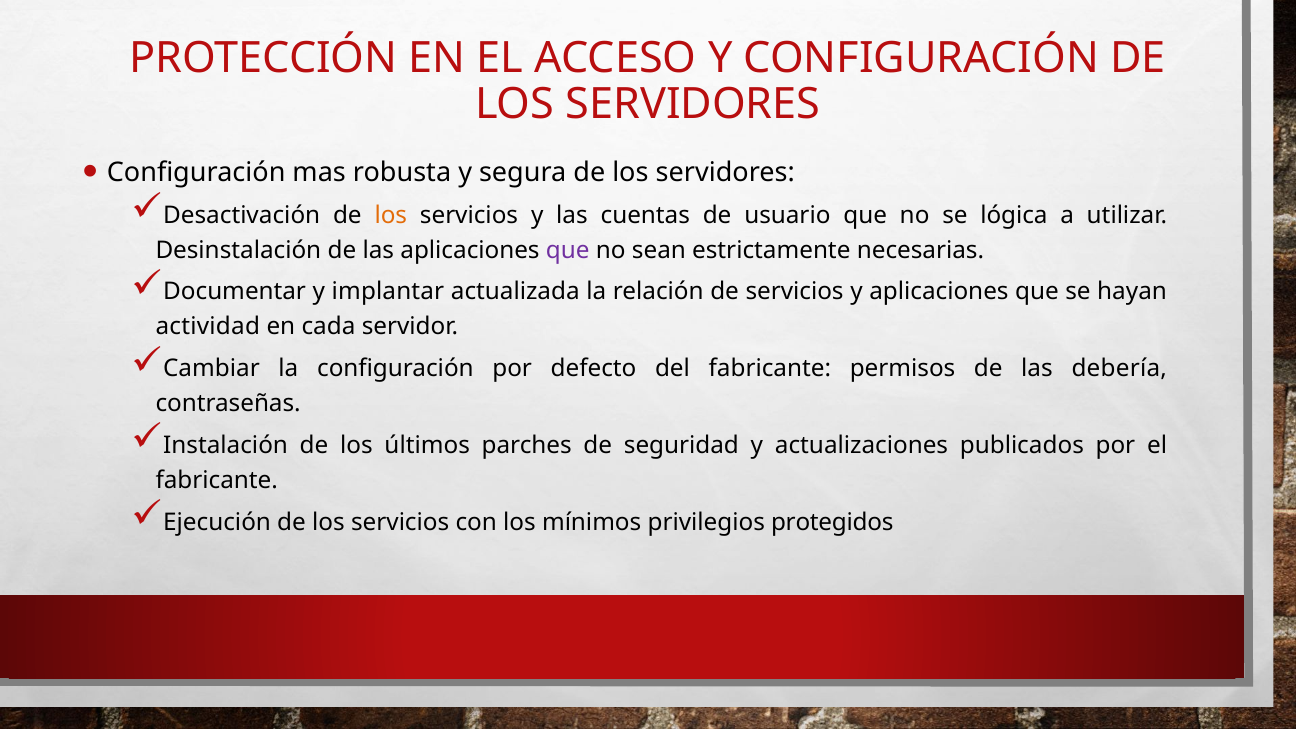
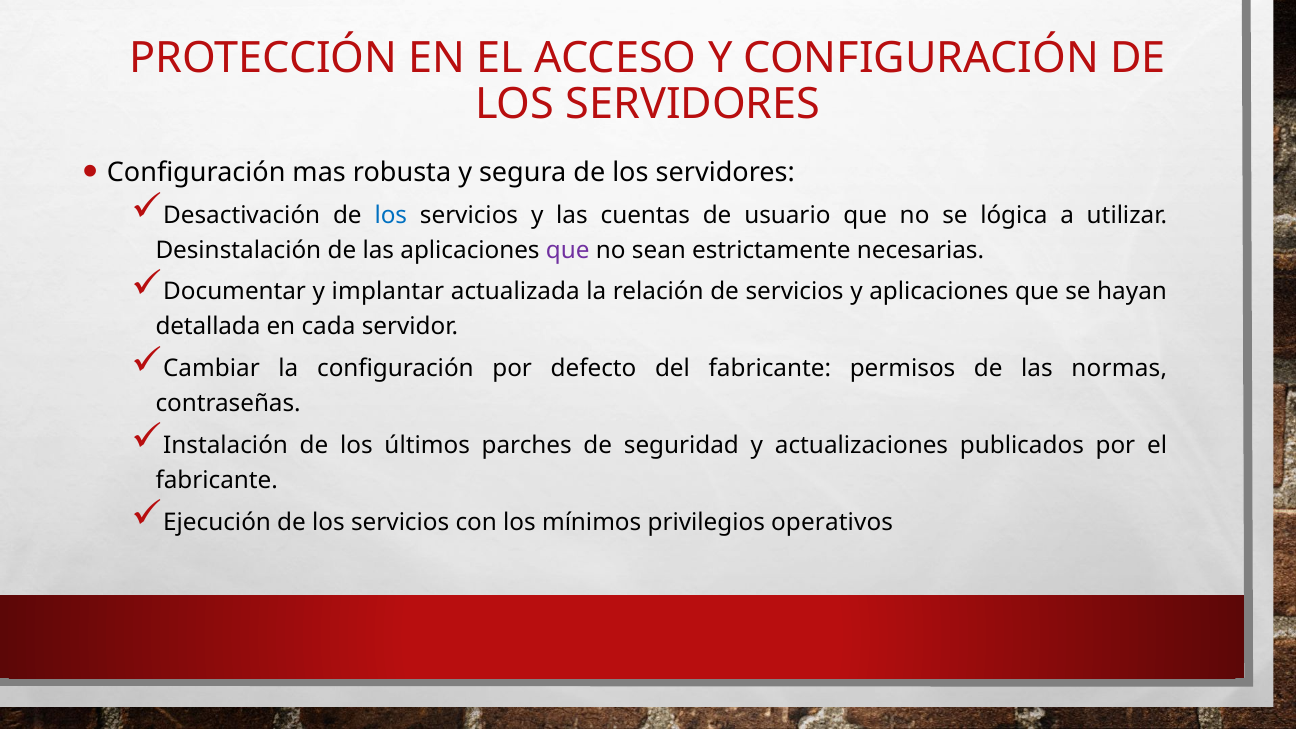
los colour: orange -> blue (391, 215)
actividad: actividad -> detallada (208, 327)
debería: debería -> normas (1119, 369)
protegidos: protegidos -> operativos (832, 522)
